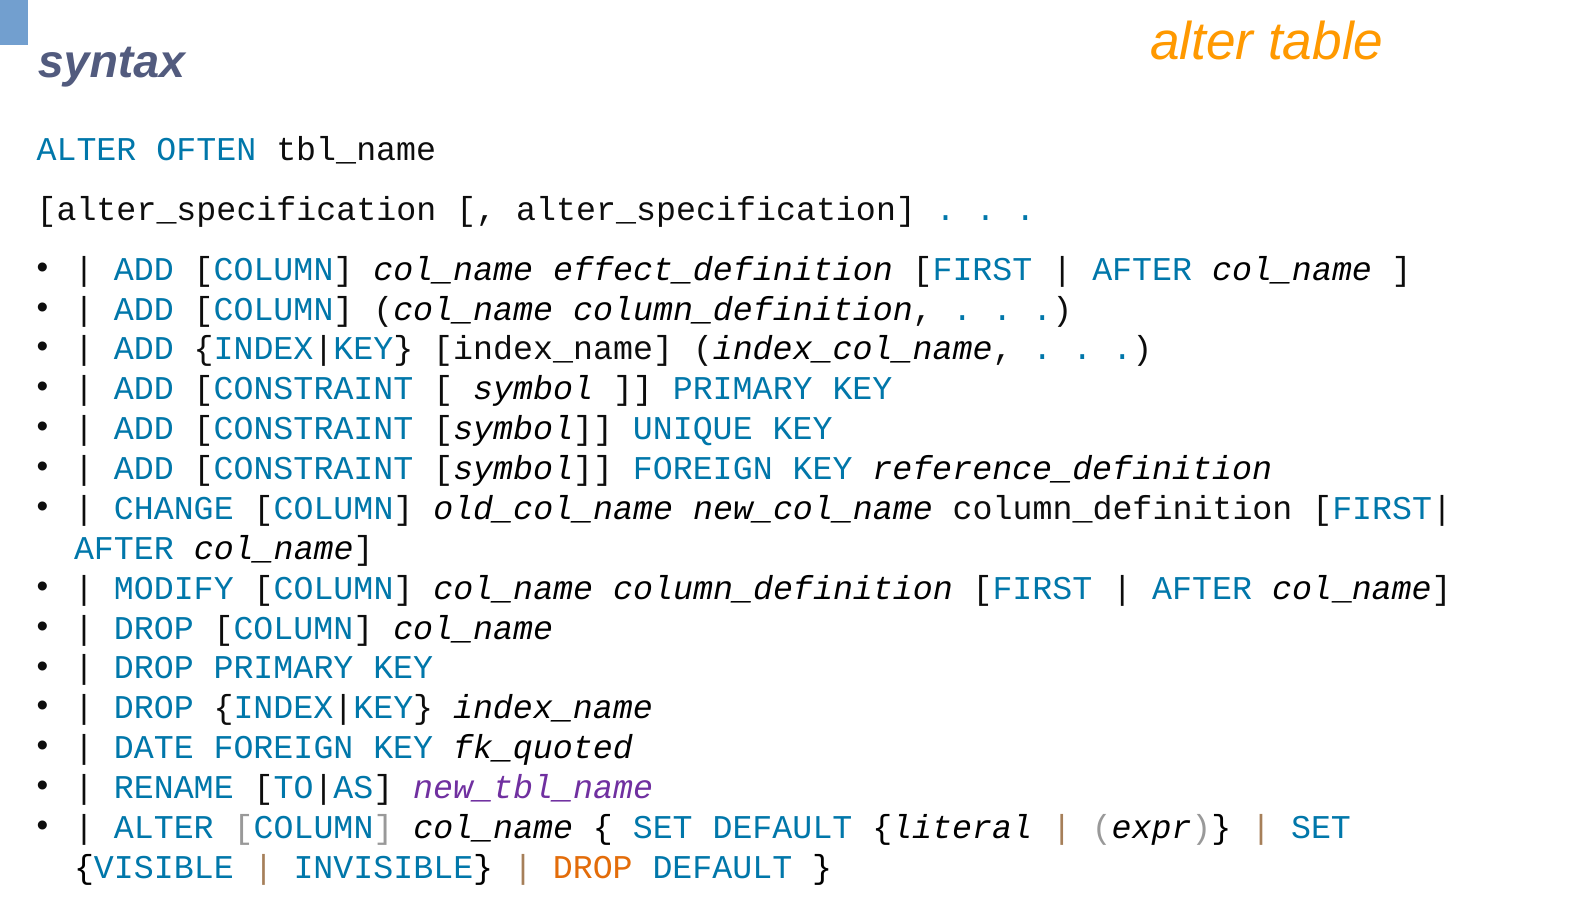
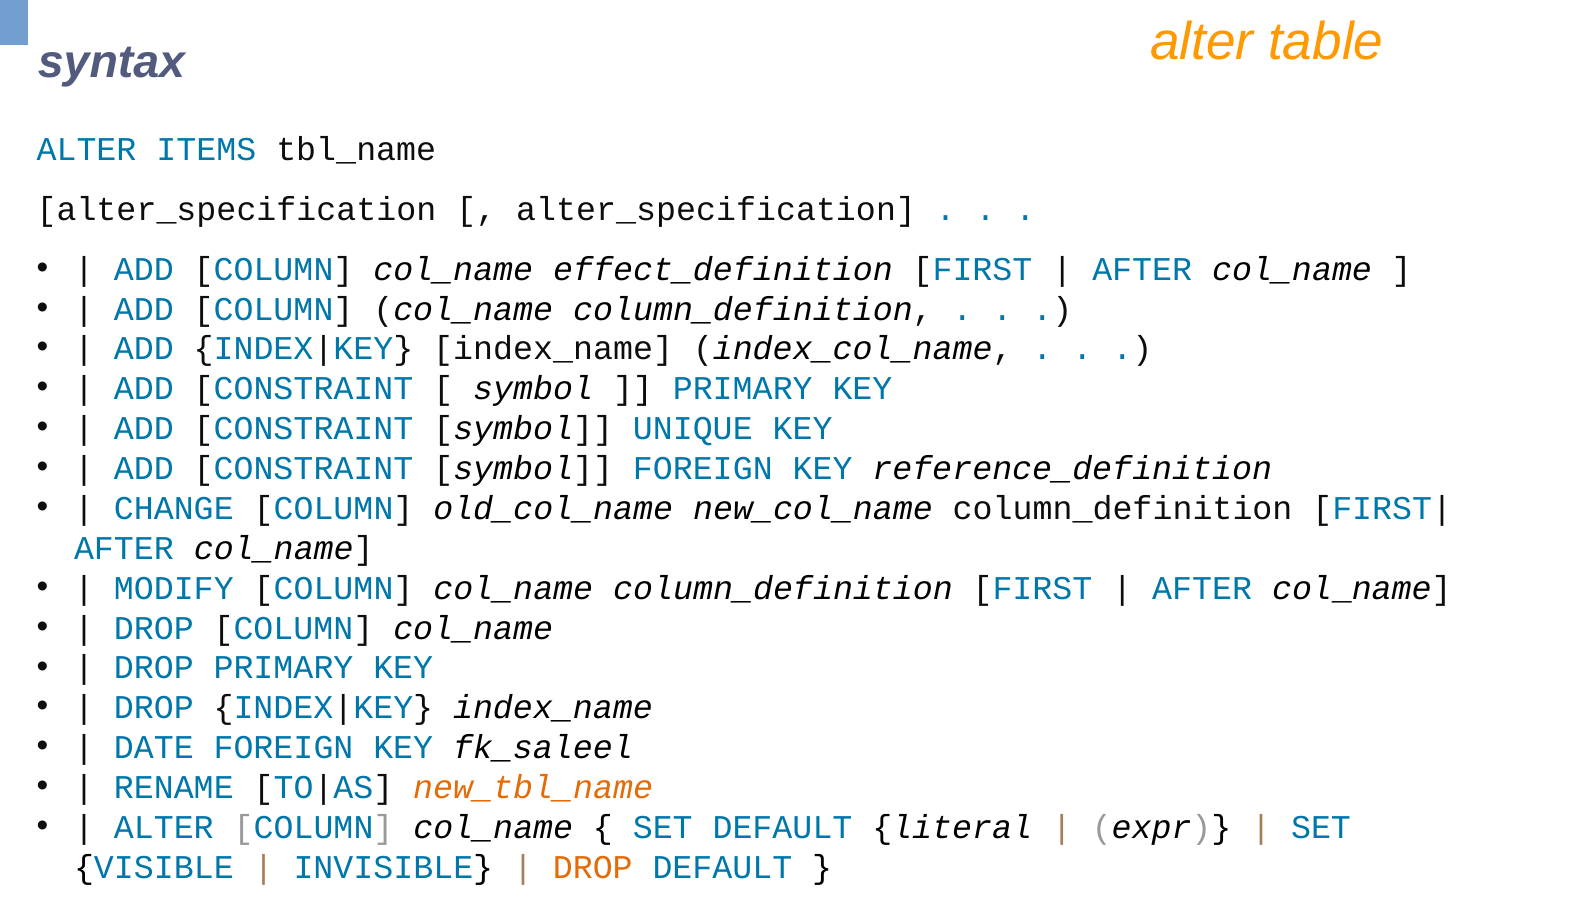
OFTEN: OFTEN -> ITEMS (206, 149)
fk_quoted: fk_quoted -> fk_saleel (543, 748)
new_tbl_name colour: purple -> orange (533, 788)
